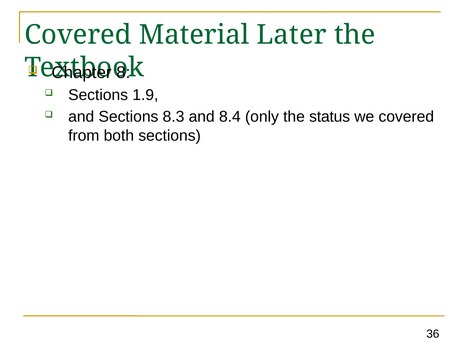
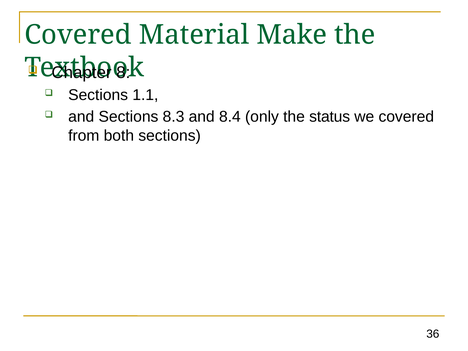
Later: Later -> Make (292, 35)
1.9: 1.9 -> 1.1 (145, 95)
